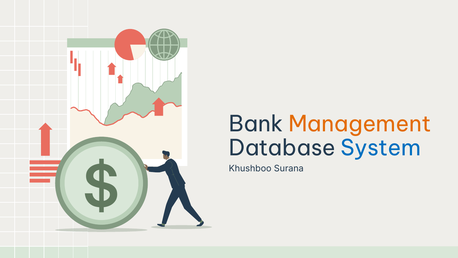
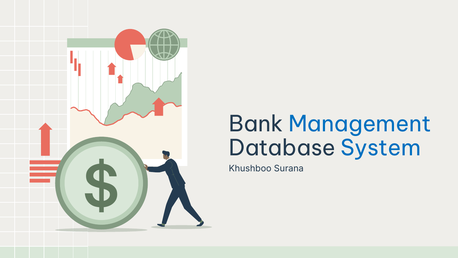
Management colour: orange -> blue (360, 124)
